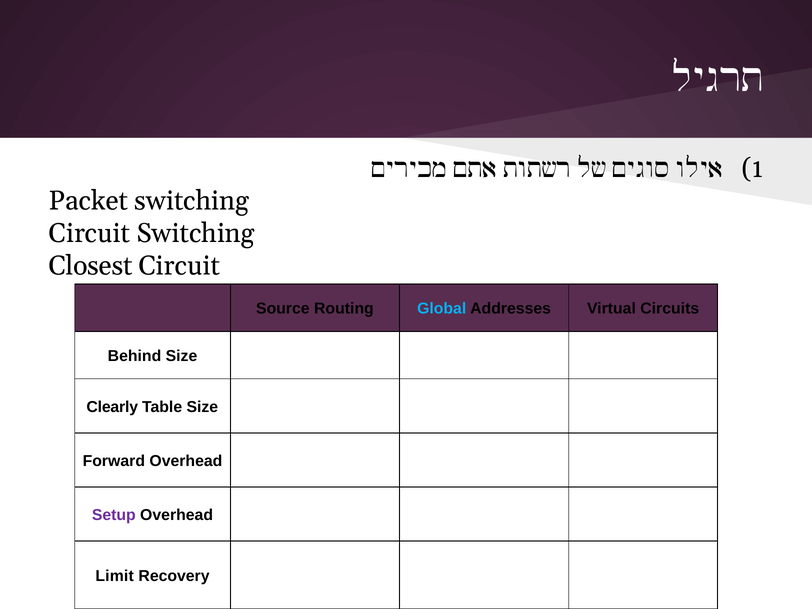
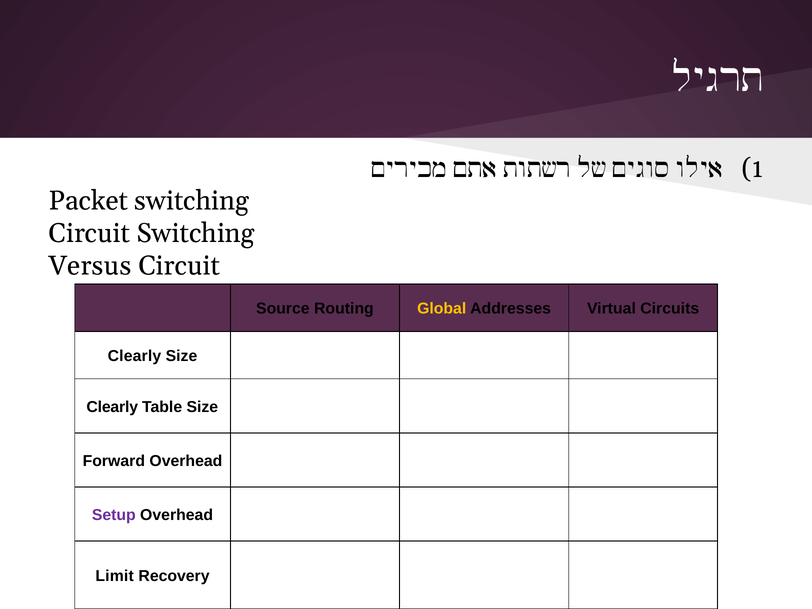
Closest: Closest -> Versus (90, 266)
Global colour: light blue -> yellow (442, 309)
Behind: Behind -> Clearly (134, 356)
